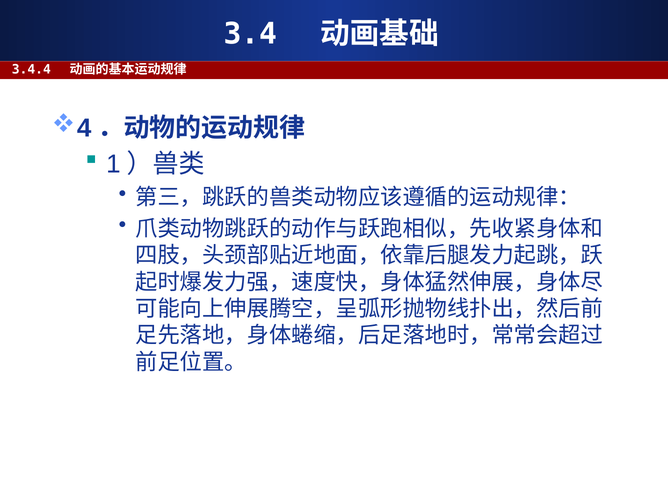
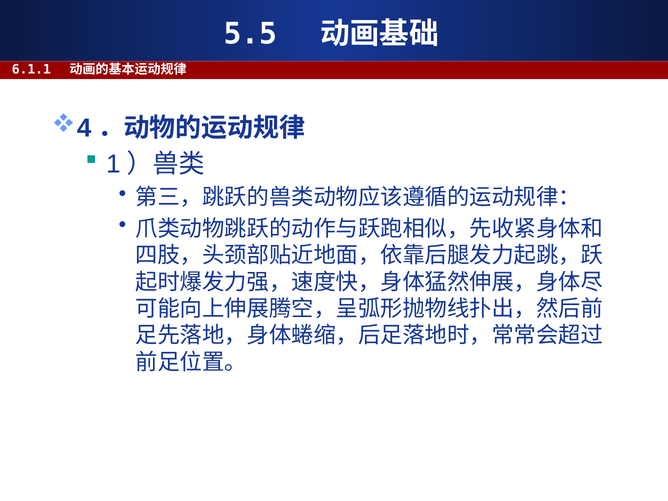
3.4: 3.4 -> 5.5 (250, 34)
3.4.4: 3.4.4 -> 6.1.1 (31, 69)
